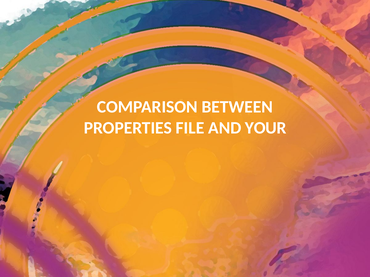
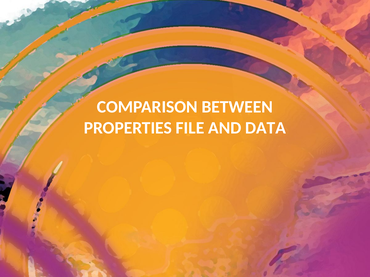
YOUR: YOUR -> DATA (266, 128)
